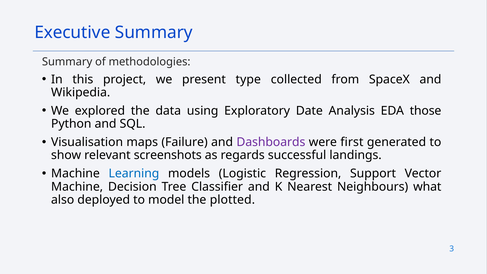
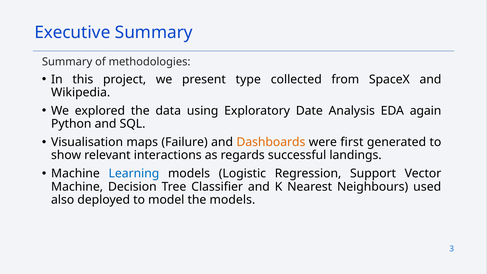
those: those -> again (426, 111)
Dashboards colour: purple -> orange (271, 142)
screenshots: screenshots -> interactions (168, 155)
what: what -> used (427, 187)
the plotted: plotted -> models (232, 200)
